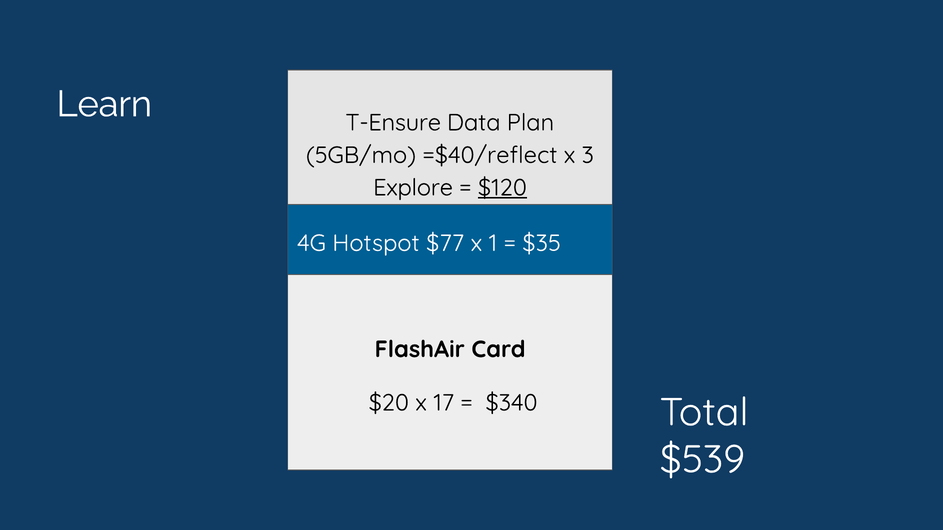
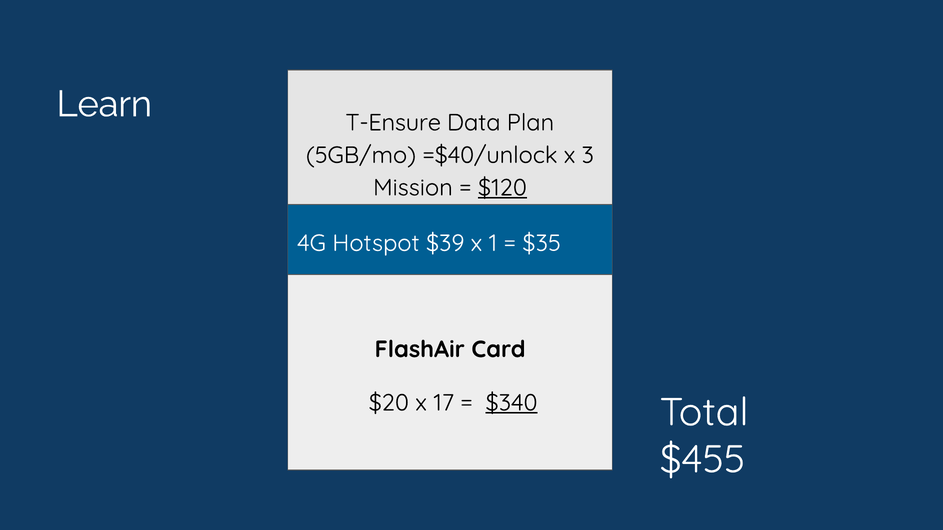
=$40/reflect: =$40/reflect -> =$40/unlock (490, 155)
Explore: Explore -> Mission (413, 188)
$77: $77 -> $39 (445, 243)
$340 underline: none -> present (512, 403)
$539: $539 -> $455 (702, 460)
